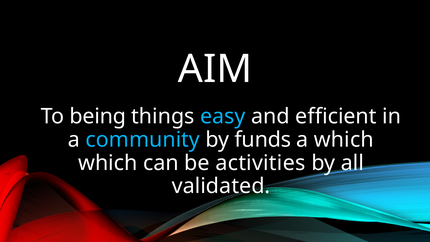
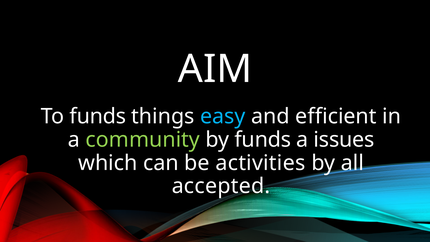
To being: being -> funds (98, 116)
community colour: light blue -> light green (143, 140)
a which: which -> issues (344, 140)
validated: validated -> accepted (221, 186)
